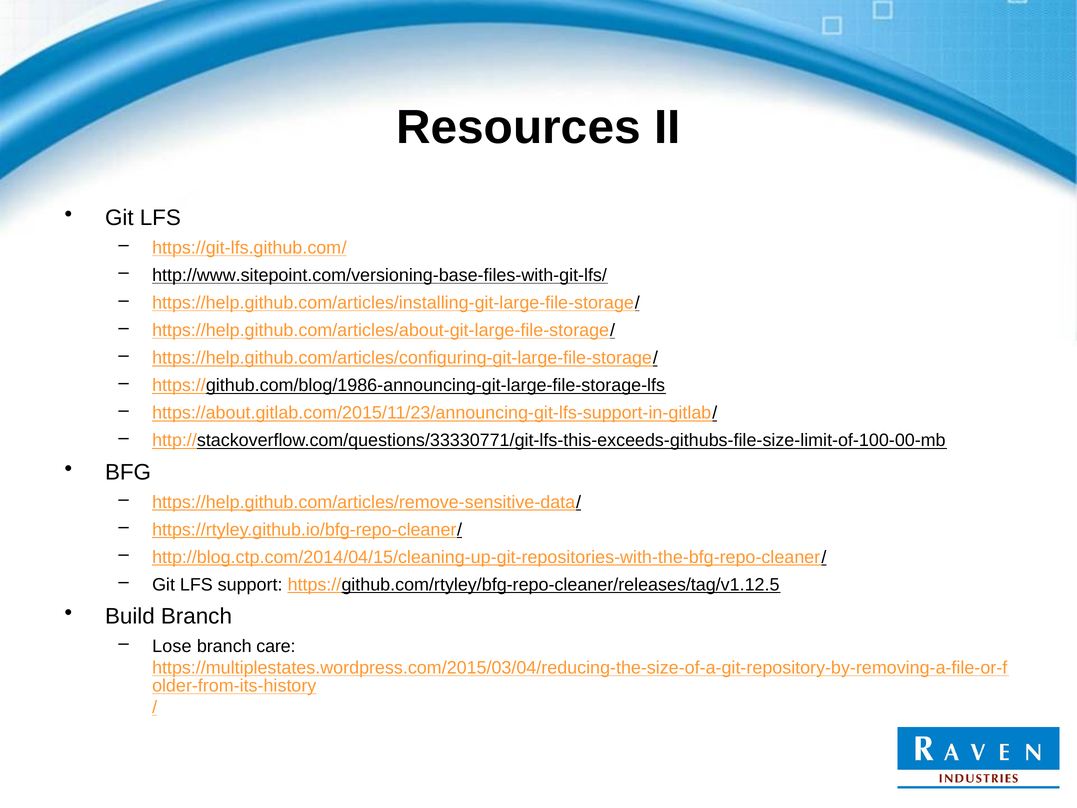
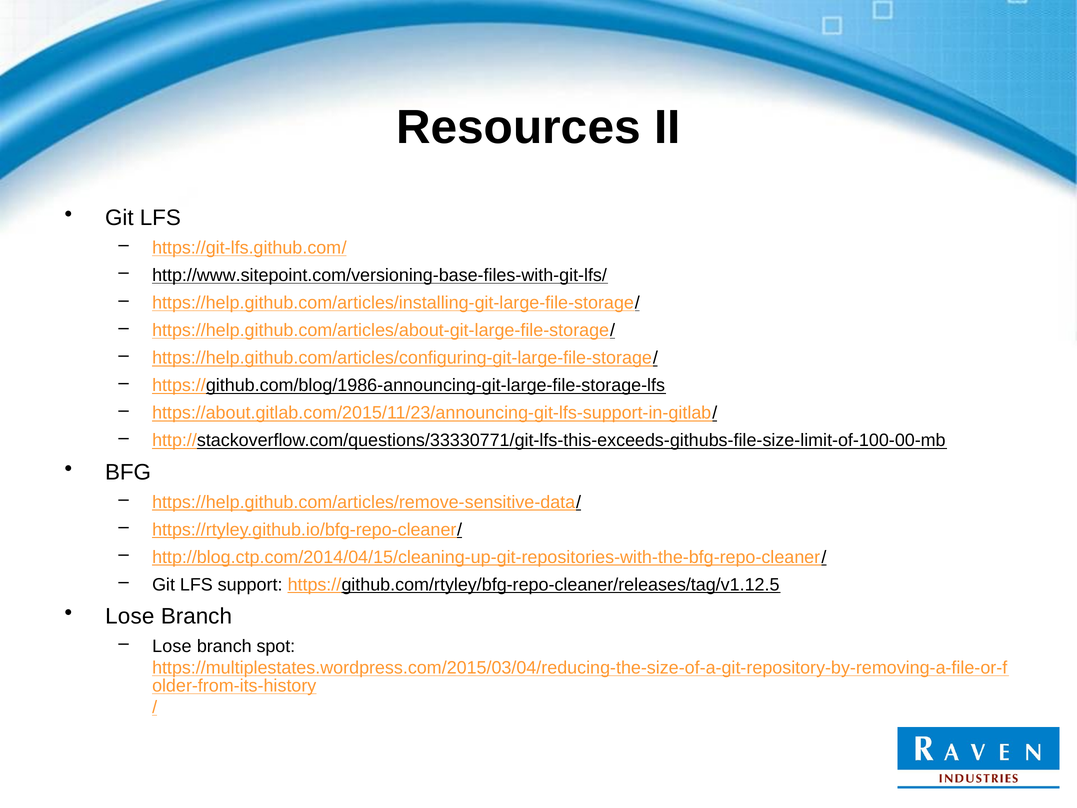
Build: Build -> Lose (130, 616)
care: care -> spot (276, 646)
